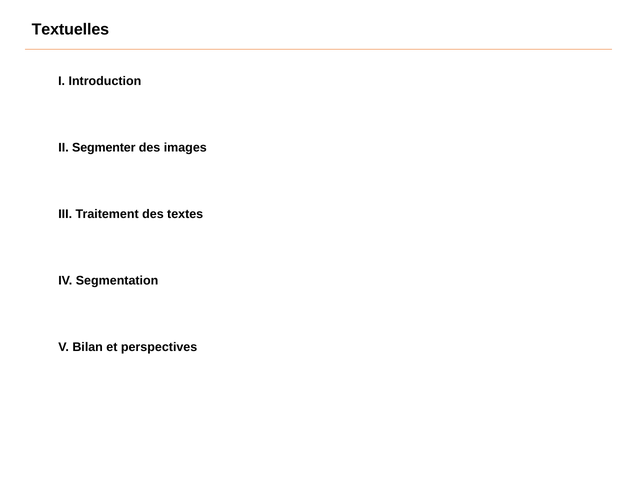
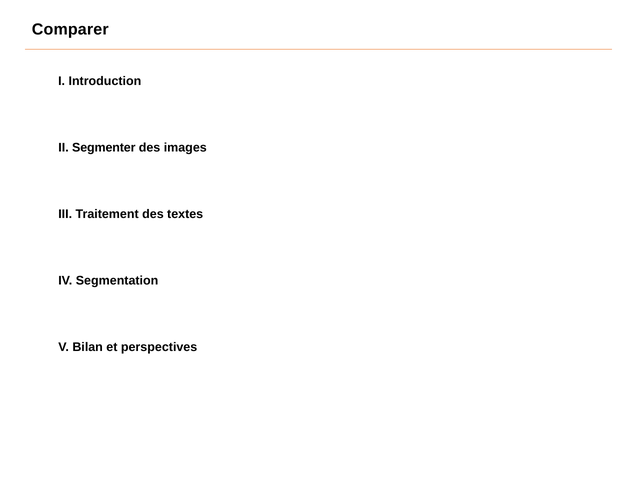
Textuelles: Textuelles -> Comparer (70, 30)
